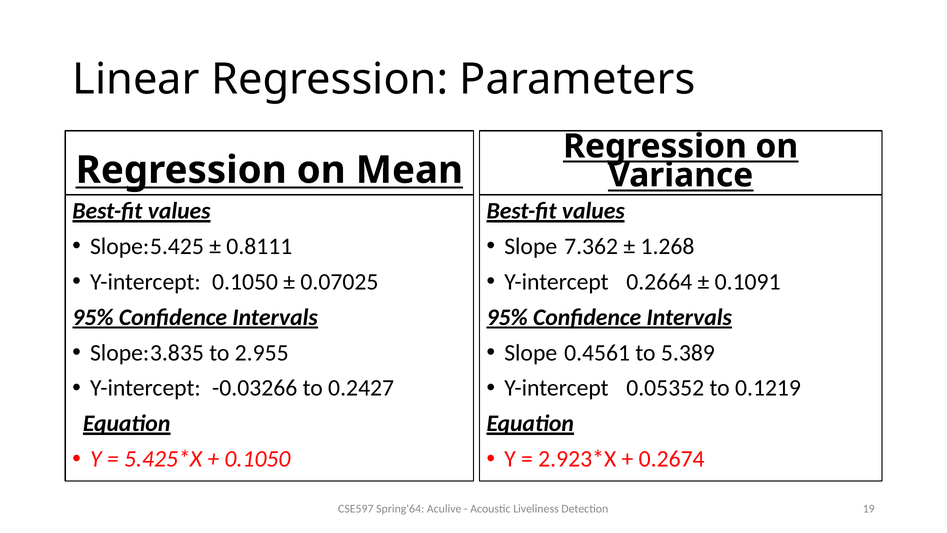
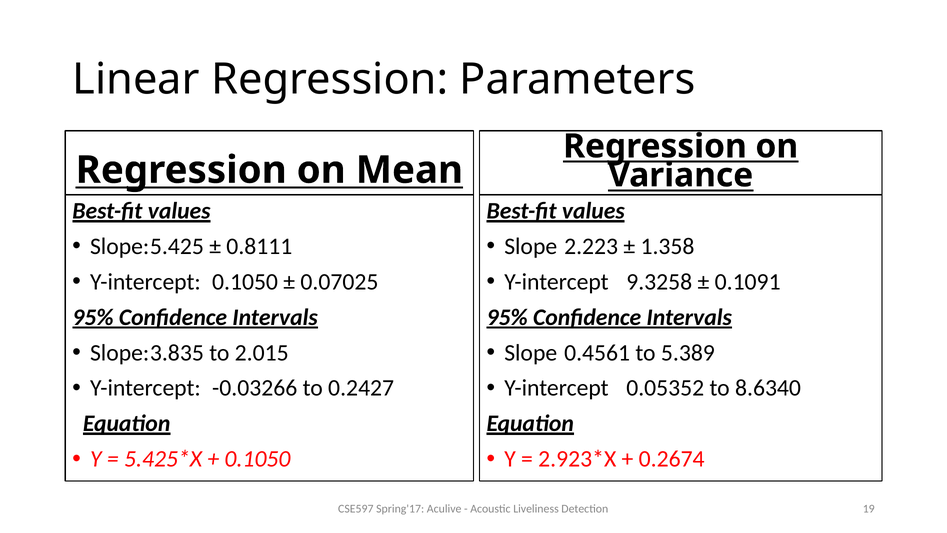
7.362: 7.362 -> 2.223 (591, 246)
1.268: 1.268 -> 1.358 (667, 246)
0.2664: 0.2664 -> 9.3258 (659, 282)
2.955: 2.955 -> 2.015 (262, 353)
0.1219: 0.1219 -> 8.6340 (768, 388)
Spring'64: Spring'64 -> Spring'17 (400, 509)
